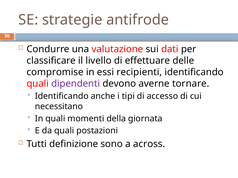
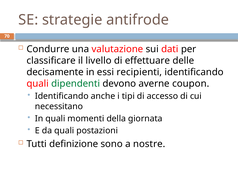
compromise: compromise -> decisamente (55, 72)
dipendenti colour: purple -> green (76, 84)
tornare: tornare -> coupon (191, 84)
across: across -> nostre (149, 144)
